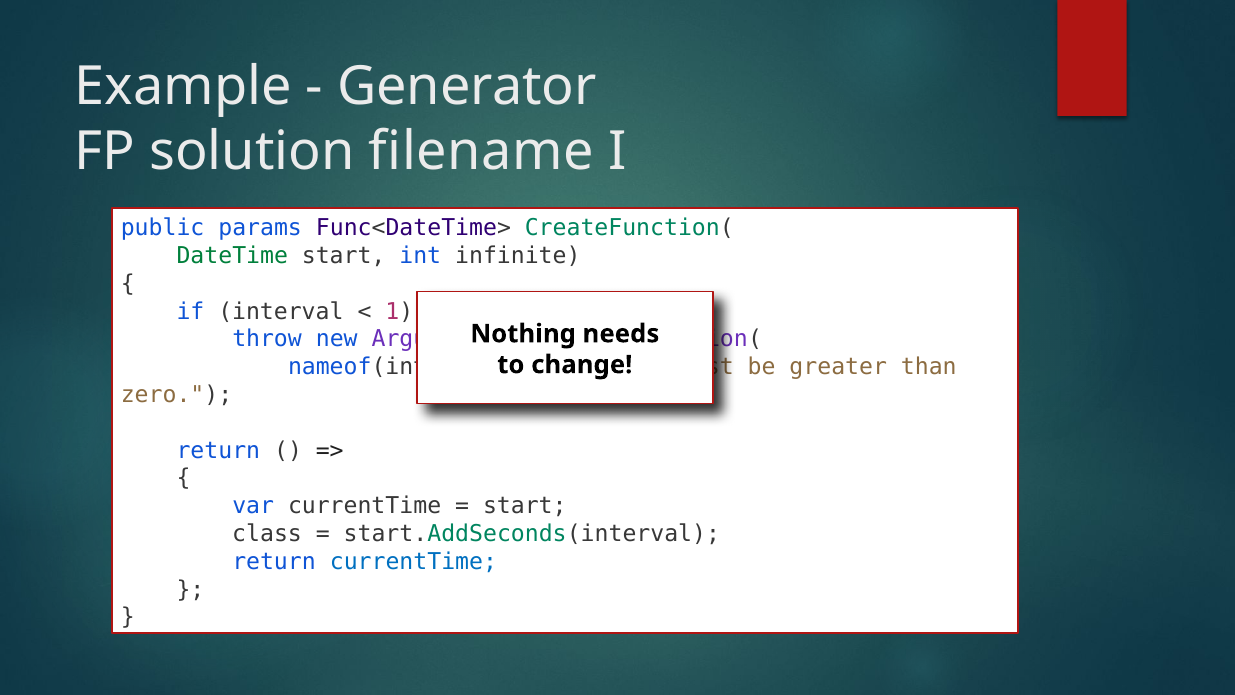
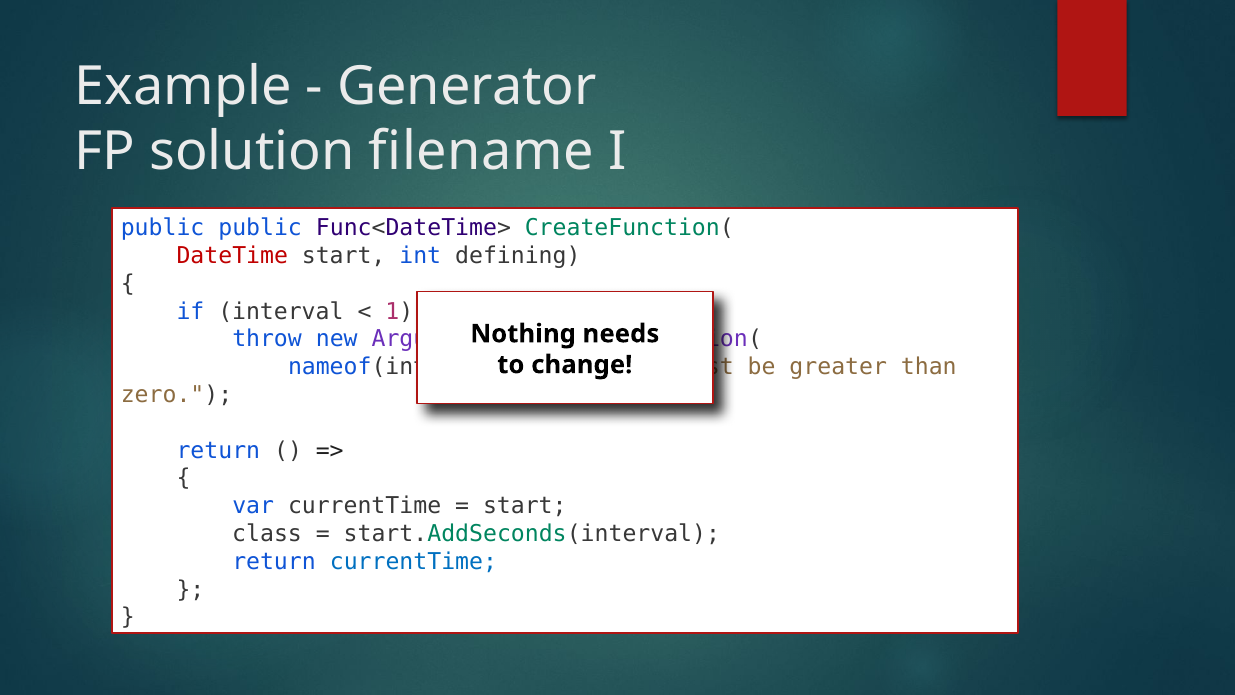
public params: params -> public (260, 228)
DateTime colour: green -> red (232, 256)
infinite: infinite -> defining (518, 256)
